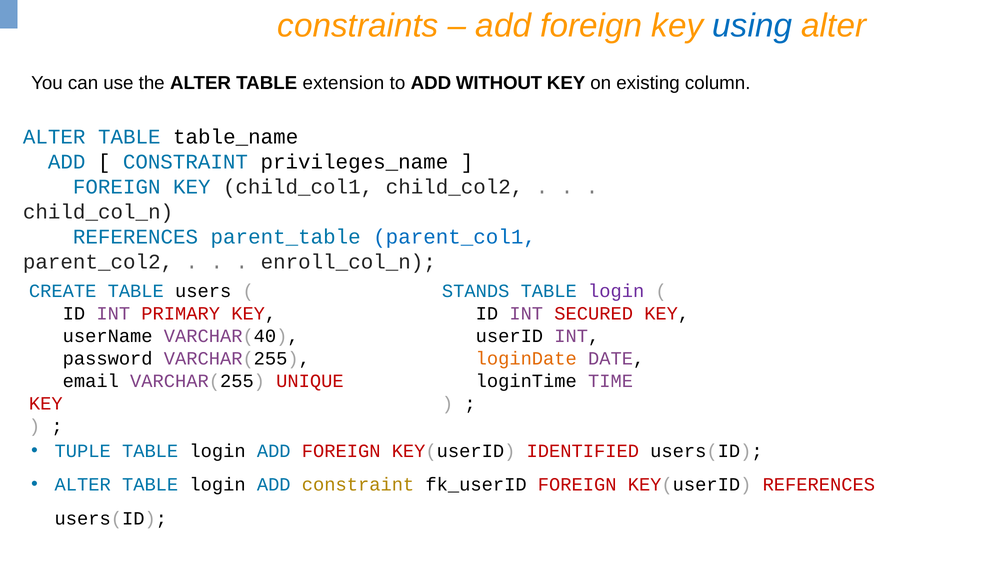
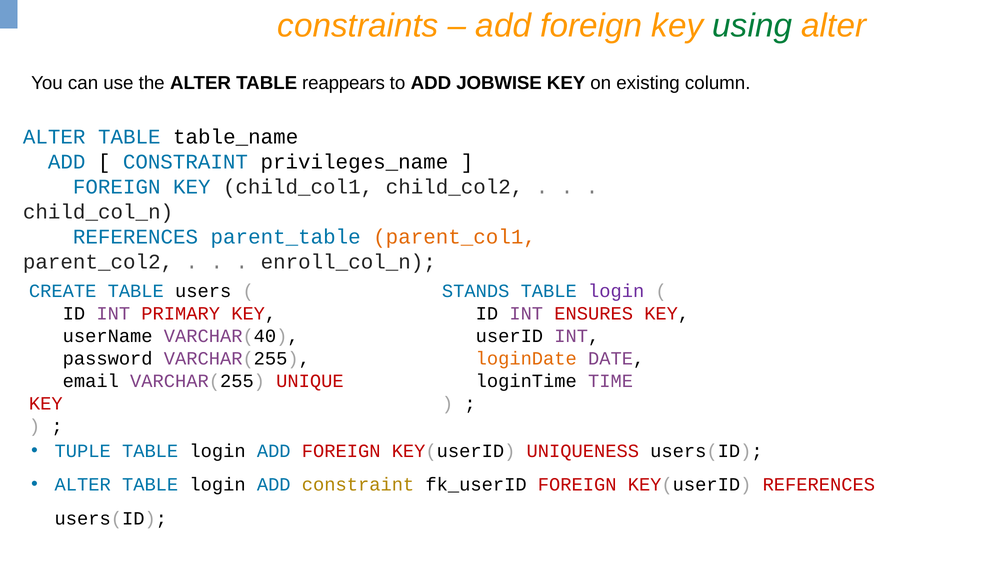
using colour: blue -> green (752, 26)
extension: extension -> reappears (344, 83)
WITHOUT: WITHOUT -> JOBWISE (499, 83)
parent_col1 colour: blue -> orange (455, 237)
SECURED: SECURED -> ENSURES (594, 314)
IDENTIFIED: IDENTIFIED -> UNIQUENESS (583, 451)
